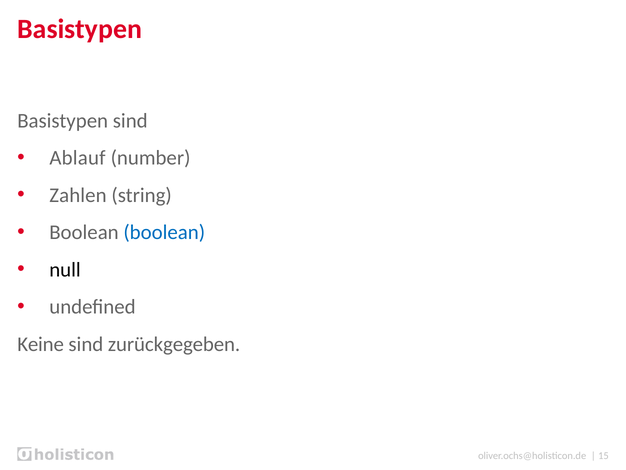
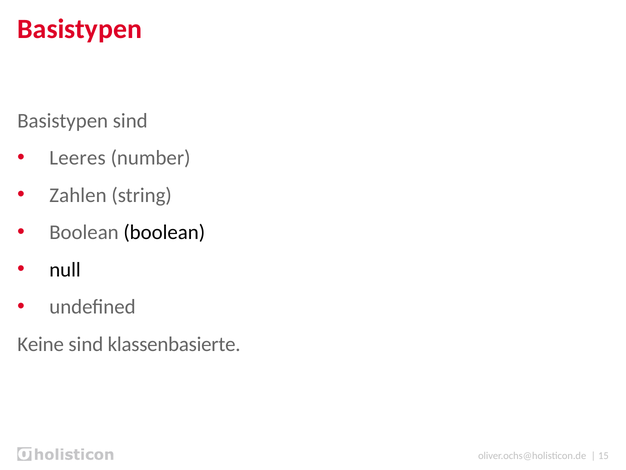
Ablauf: Ablauf -> Leeres (77, 158)
boolean colour: blue -> black (164, 232)
zurückgegeben: zurückgegeben -> klassenbasierte (174, 344)
